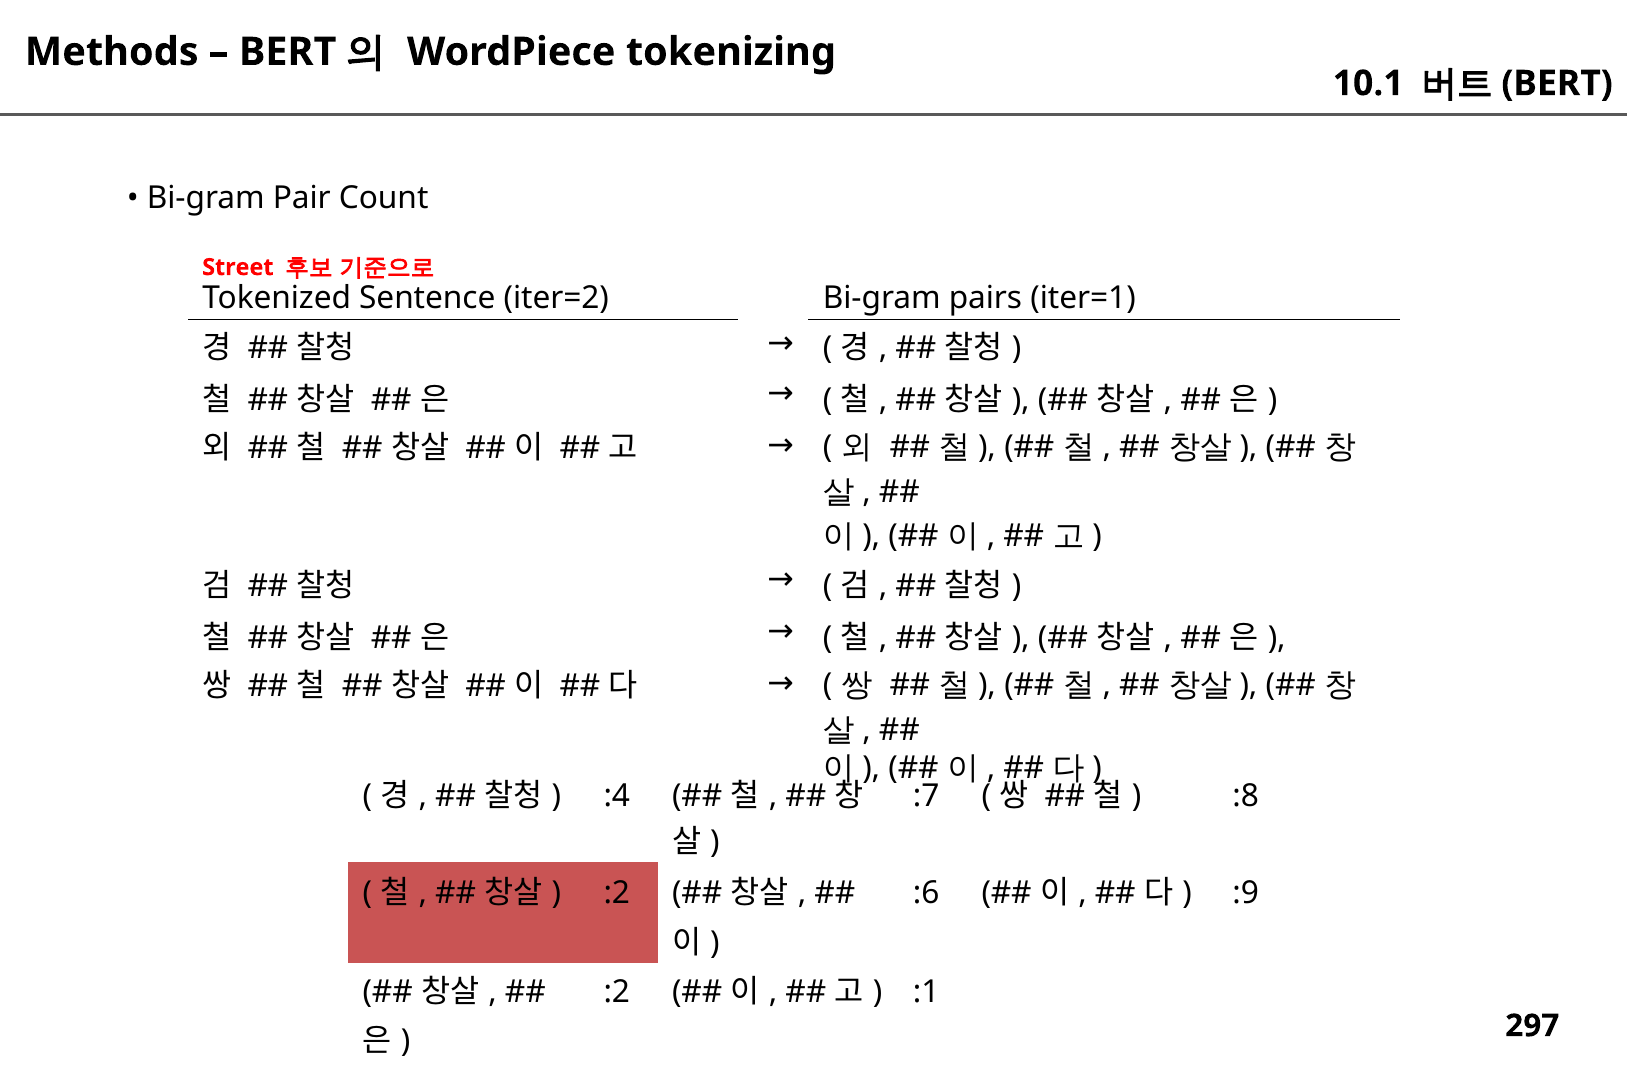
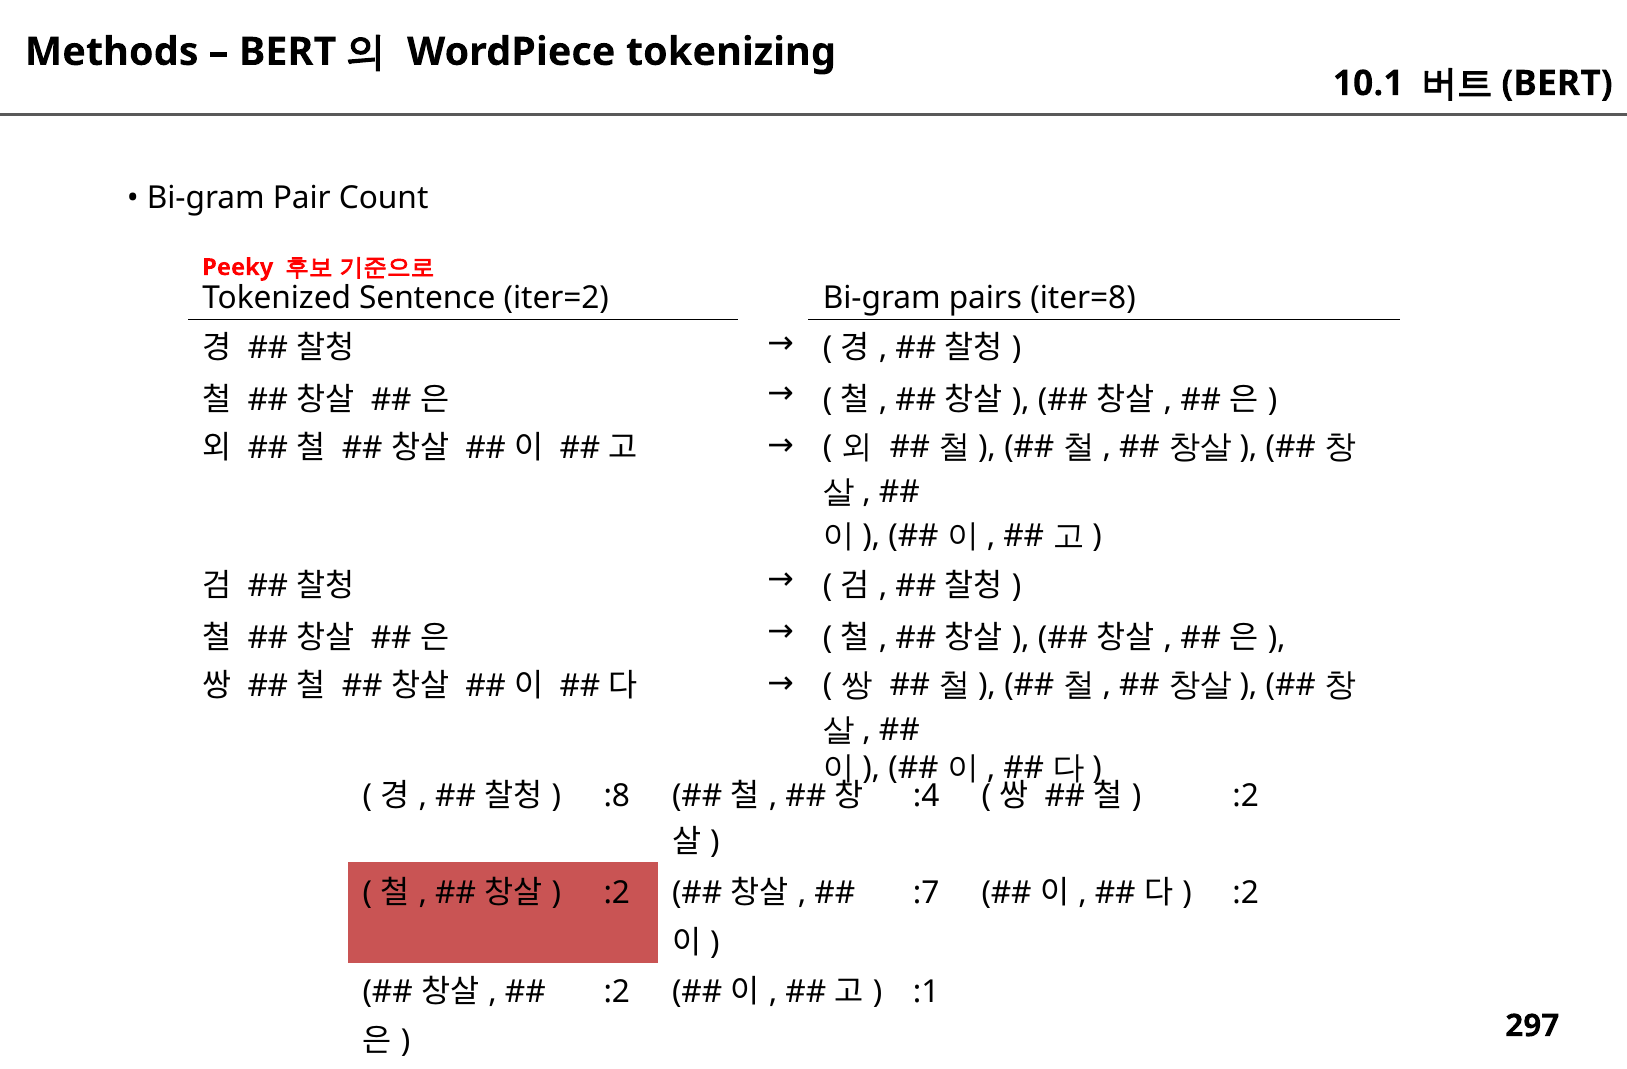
Street: Street -> Peeky (238, 267)
iter=1: iter=1 -> iter=8 (1083, 298)
:4: :4 -> :8 (617, 796)
:7: :7 -> :4 (926, 796)
:8: :8 -> :2 (1246, 796)
:6: :6 -> :7 (926, 892)
:9: :9 -> :2 (1246, 892)
